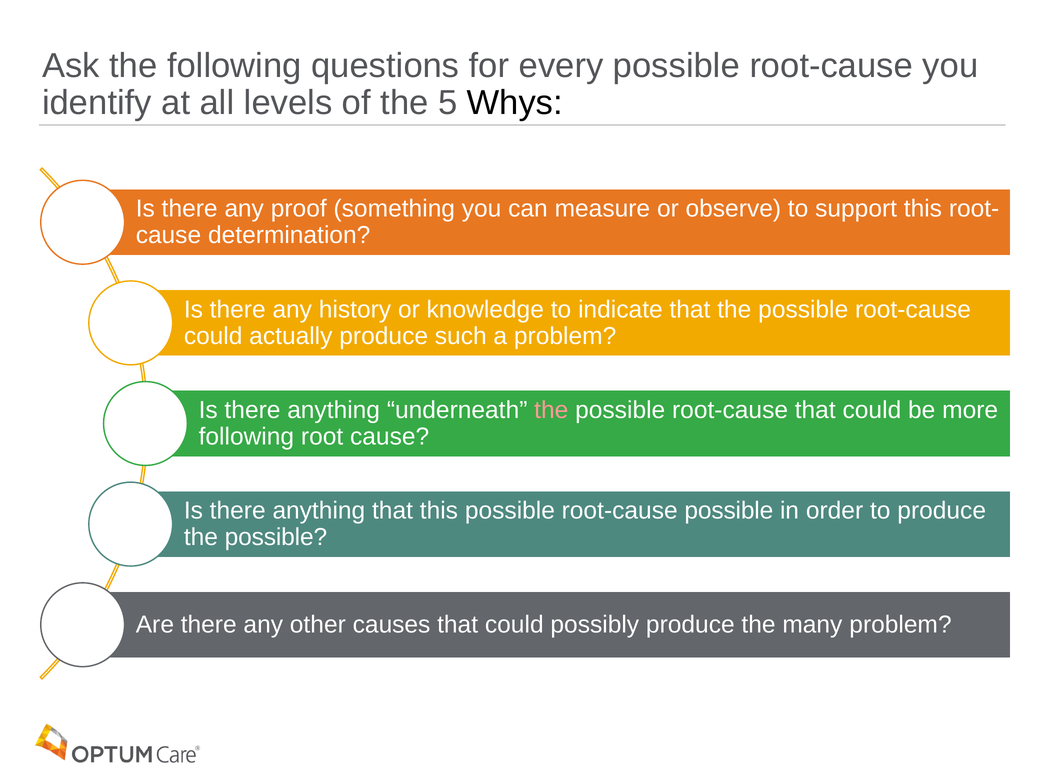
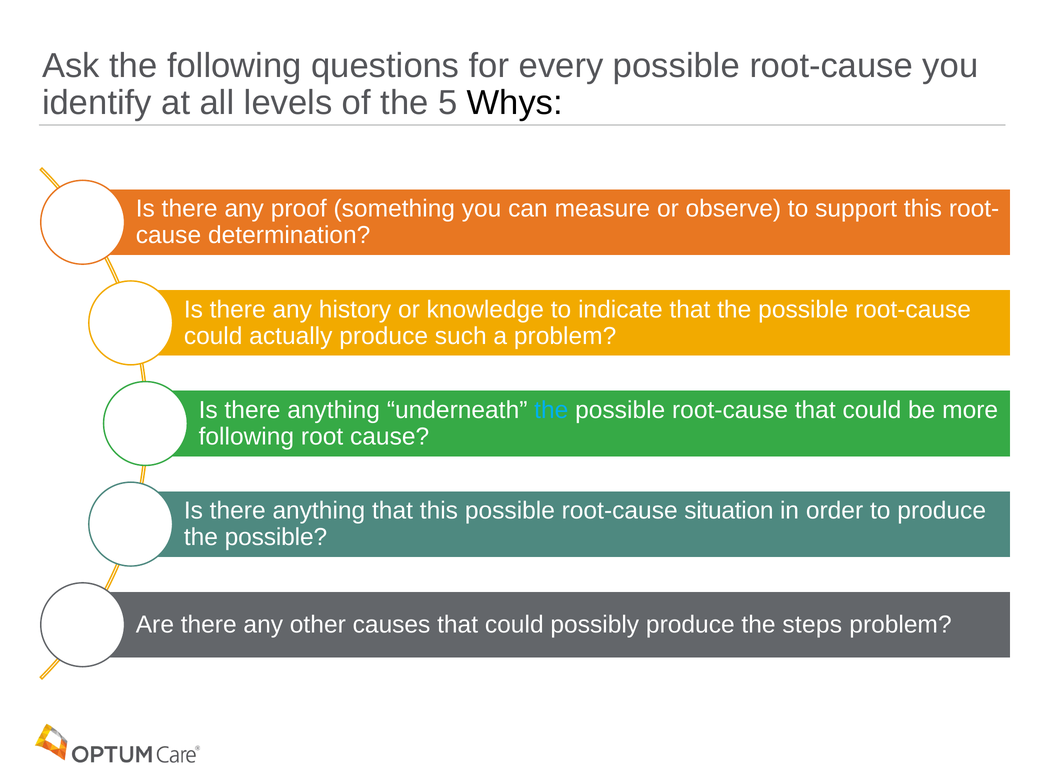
the colour: pink -> light blue (551, 410)
root-cause possible: possible -> situation (729, 510)
many: many -> steps (812, 624)
